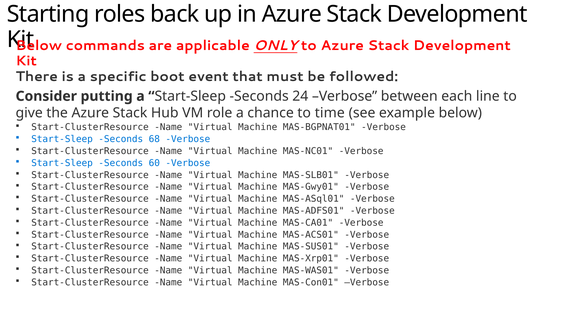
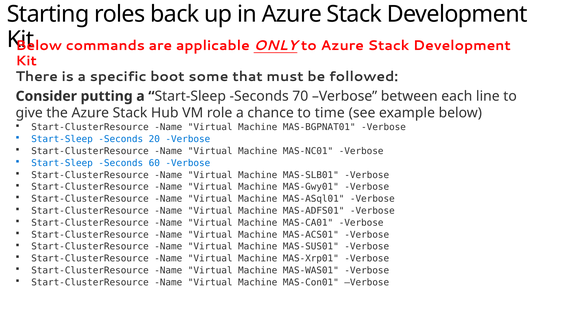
event: event -> some (208, 77)
24: 24 -> 70 (300, 96)
68: 68 -> 20 (154, 139)
